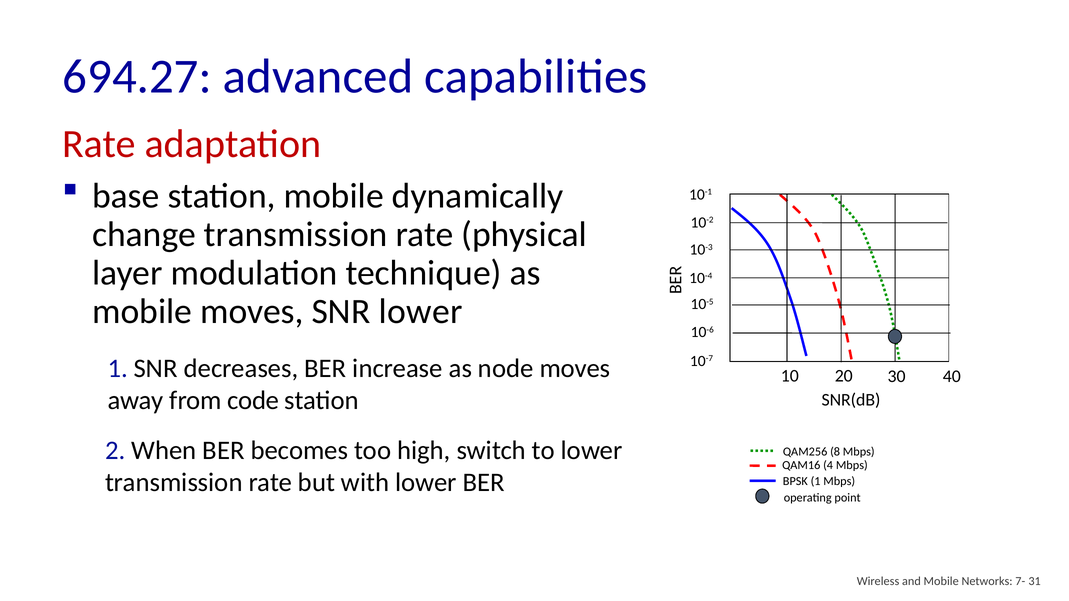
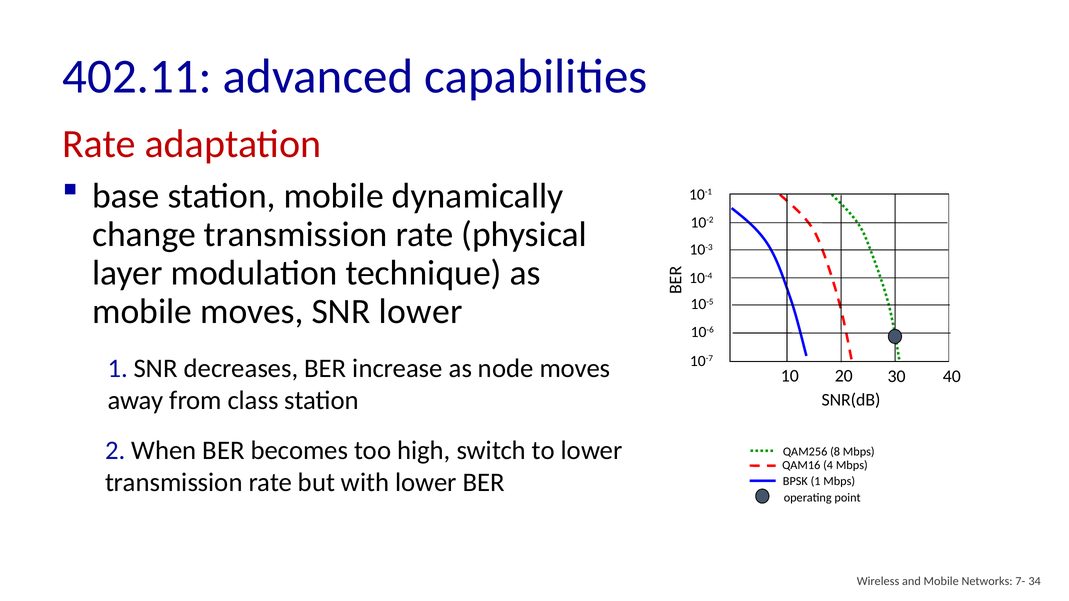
694.27: 694.27 -> 402.11 (137, 77)
code: code -> class (253, 401)
31: 31 -> 34 (1035, 582)
